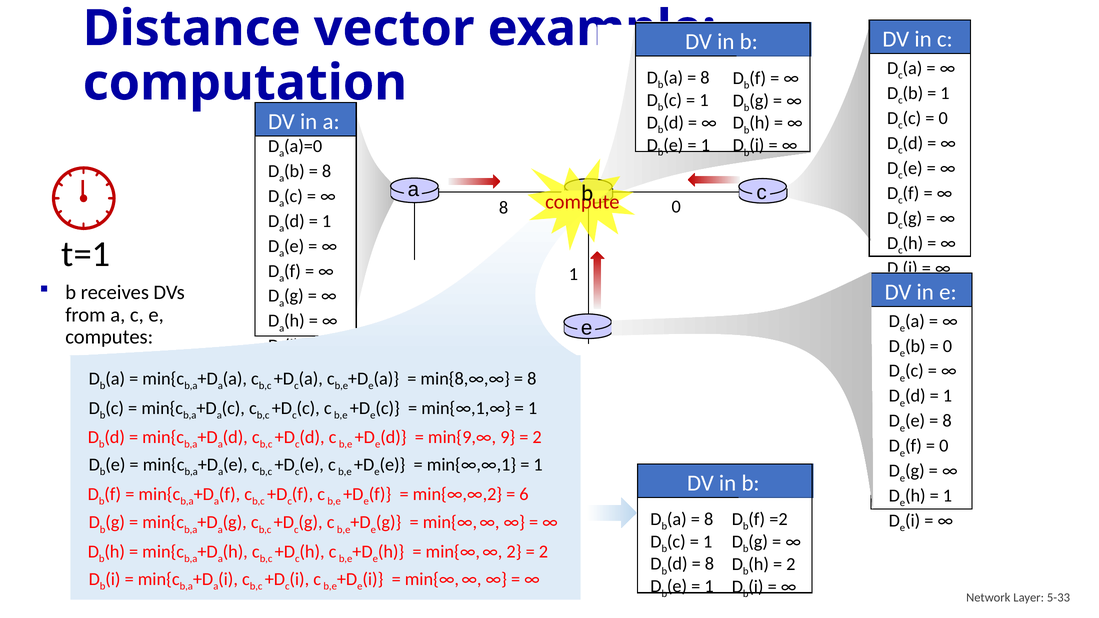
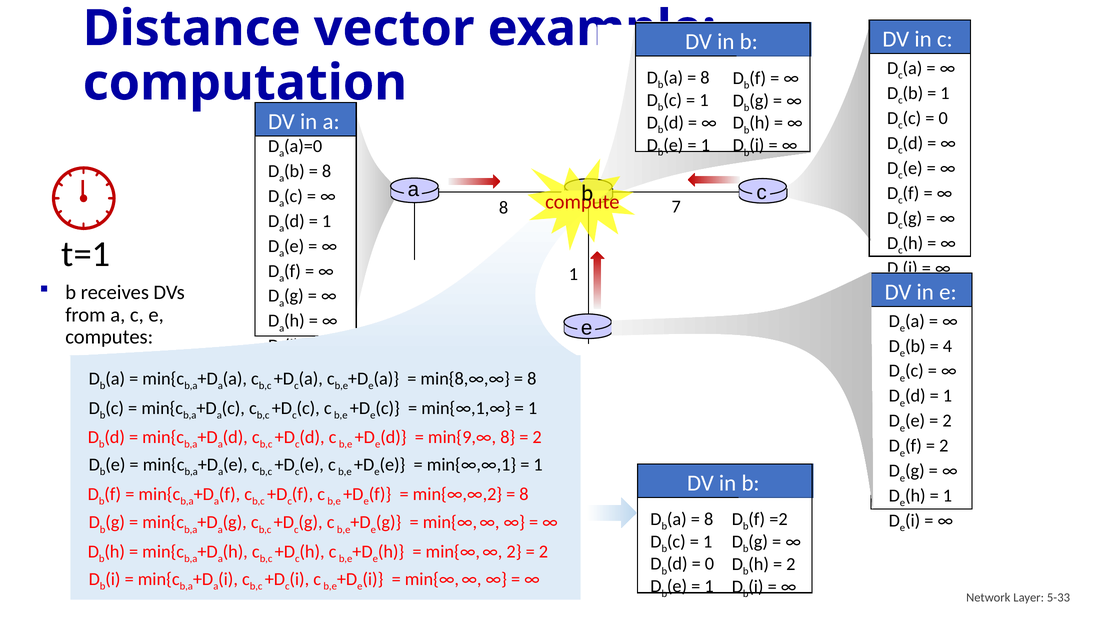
0: 0 -> 7 (676, 207)
0: 0 -> 4 (948, 346)
8: 8 -> 2 (947, 421)
min{9,∞ 9: 9 -> 8 (508, 437)
0: 0 -> 2 (944, 446)
6: 6 -> 8 (524, 494)
8: 8 -> 0 (709, 564)
